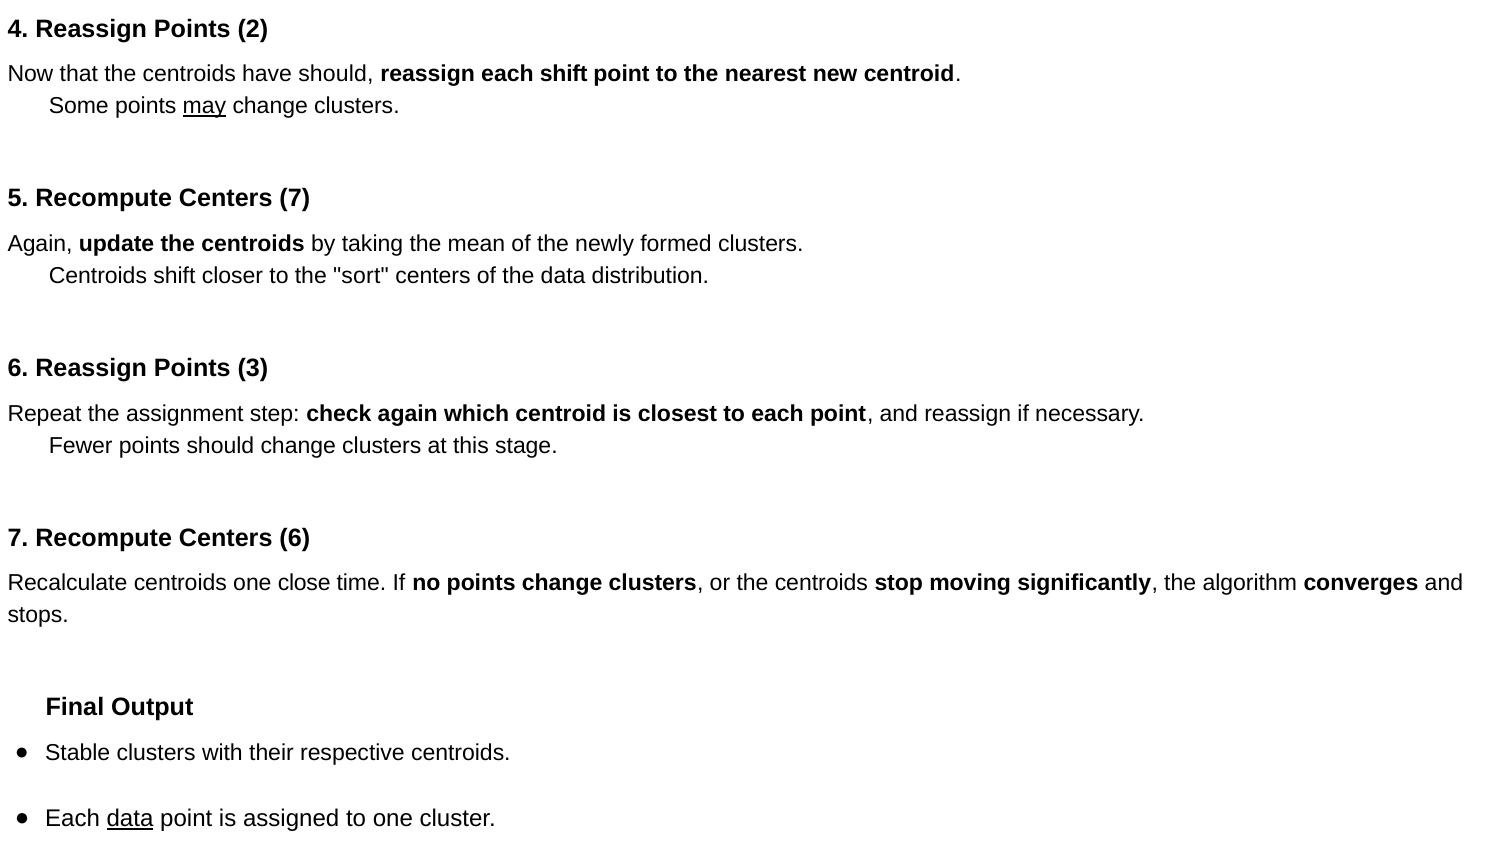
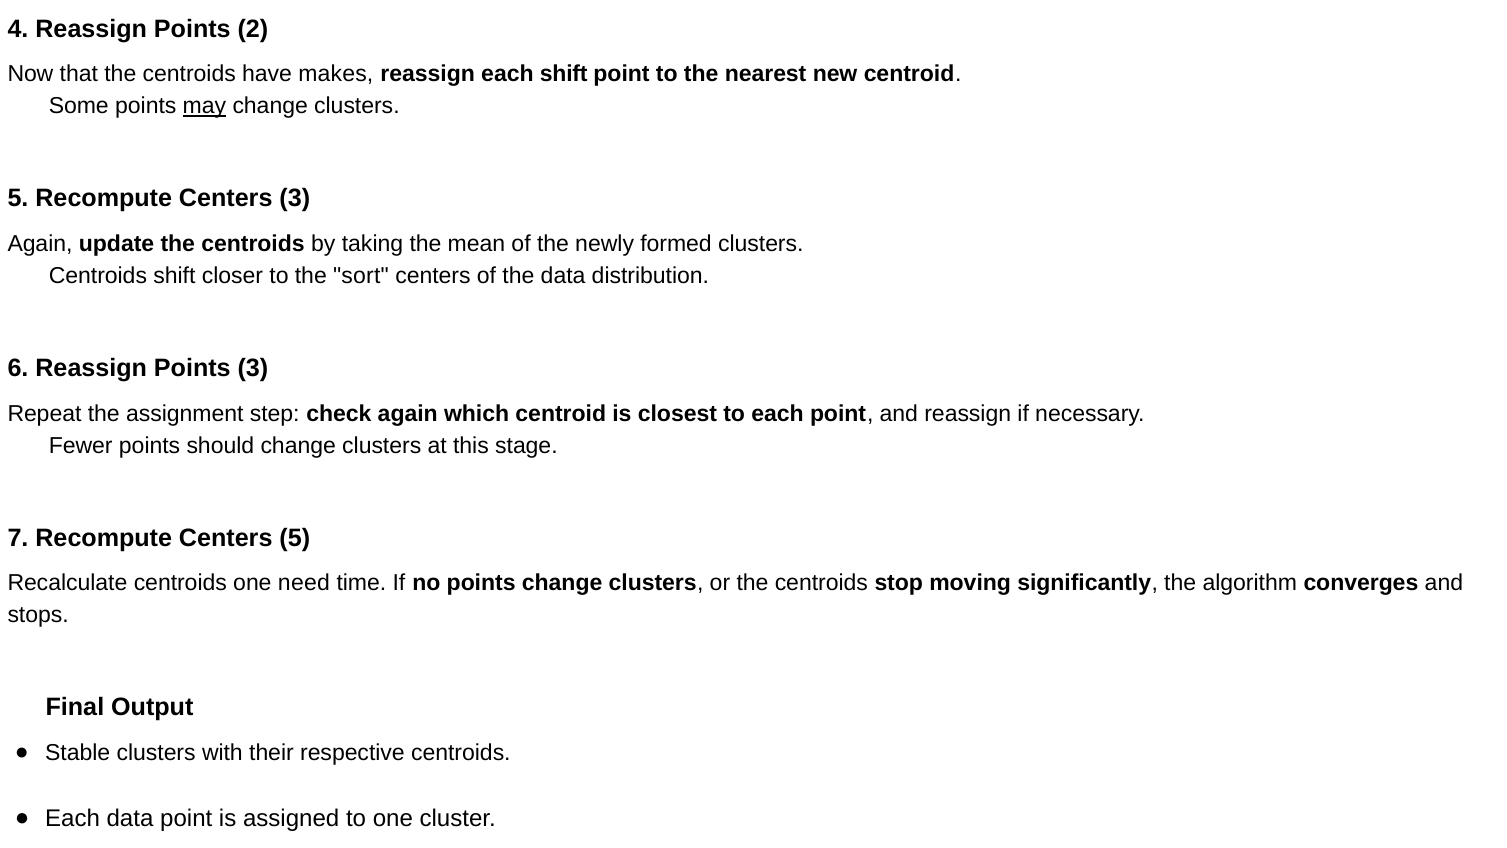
have should: should -> makes (336, 74)
Centers 7: 7 -> 3 (295, 198)
Centers 6: 6 -> 5 (295, 538)
close: close -> need (304, 583)
data underline: present -> none (130, 819)
